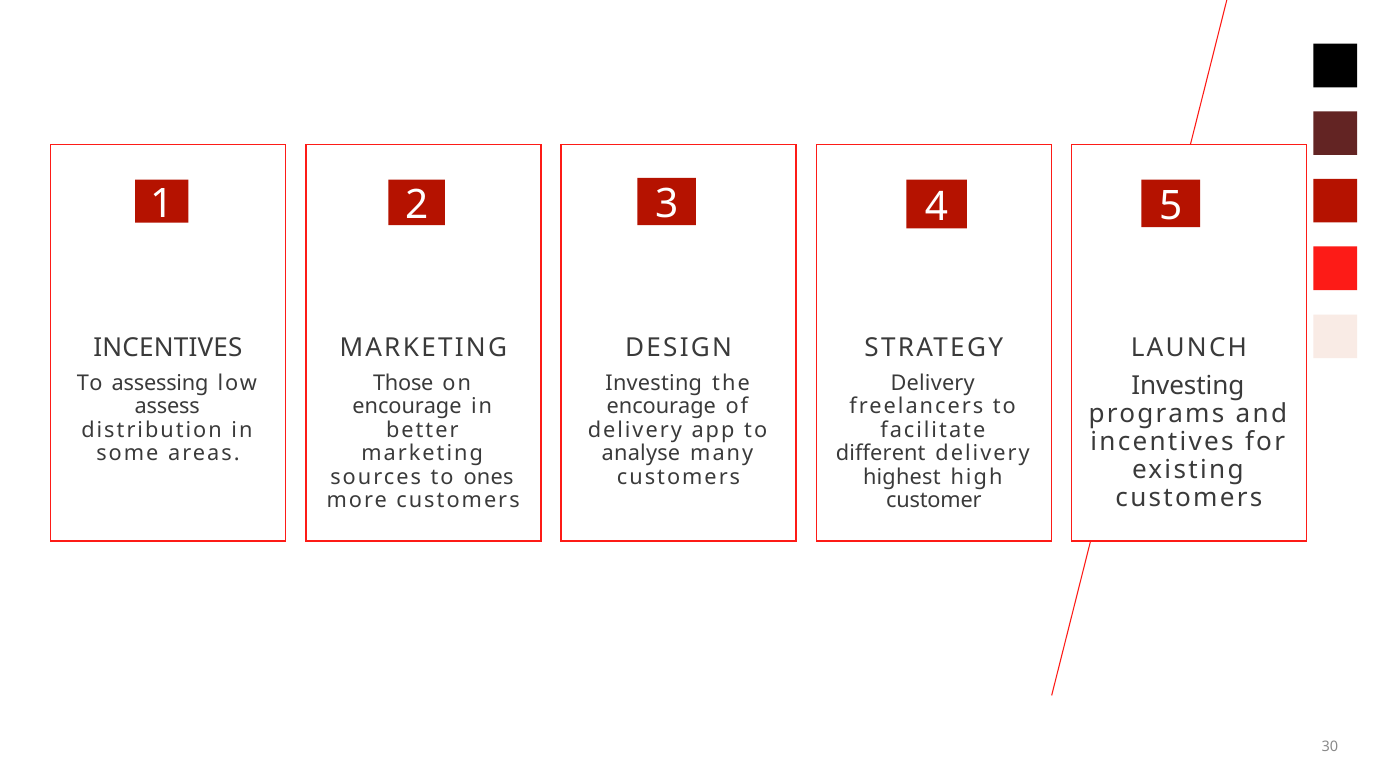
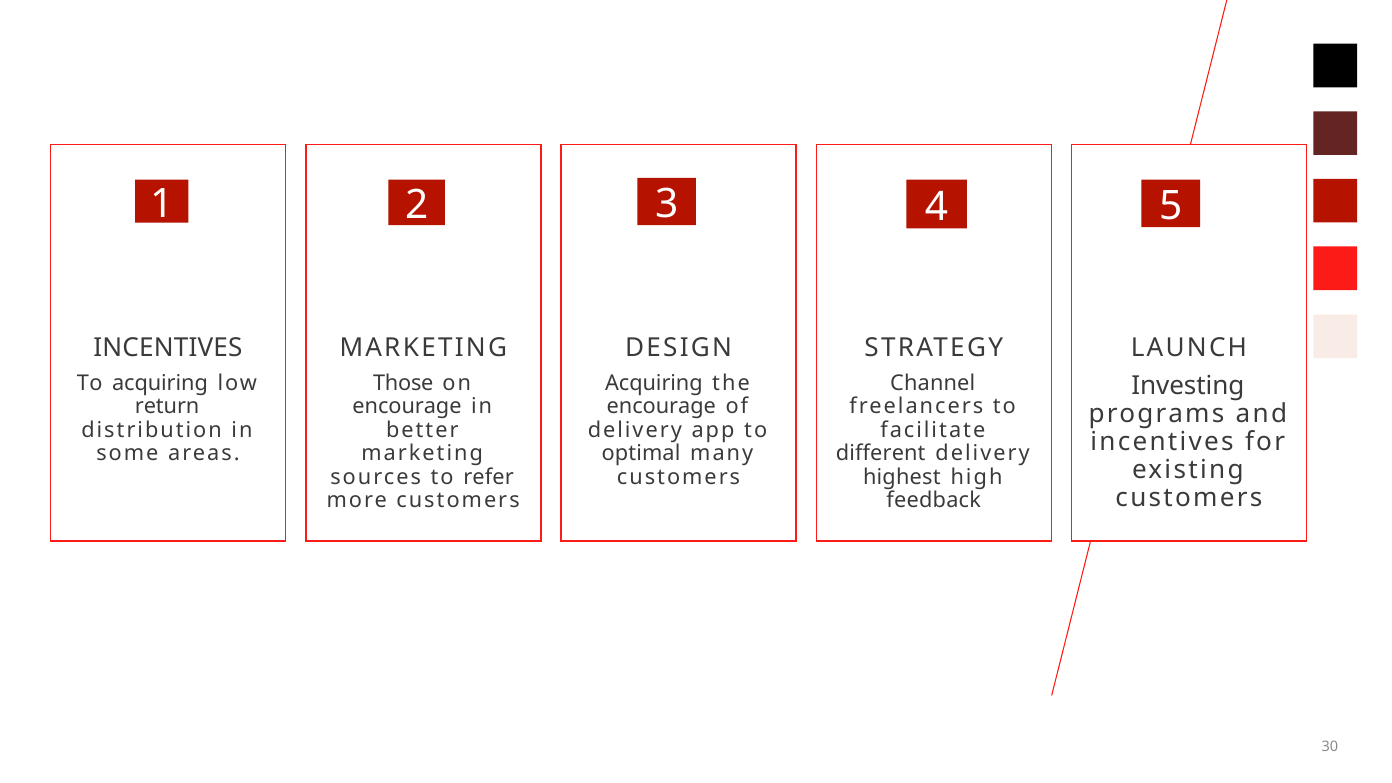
To assessing: assessing -> acquiring (160, 383)
Investing: Investing -> Acquiring (654, 383)
Delivery: Delivery -> Channel (933, 383)
assess: assess -> return (167, 407)
analyse: analyse -> optimal (641, 454)
ones: ones -> refer (489, 477)
customer: customer -> feedback (934, 501)
